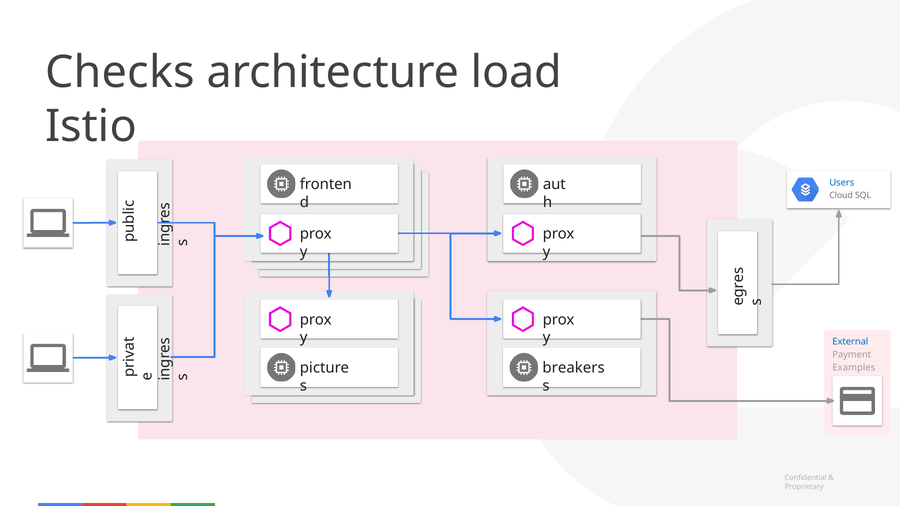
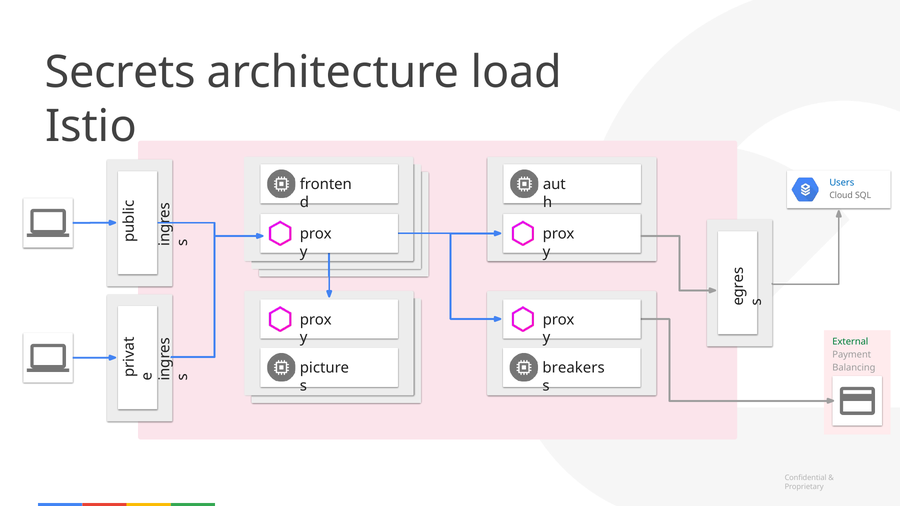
Checks: Checks -> Secrets (120, 72)
External colour: blue -> green (850, 342)
Examples: Examples -> Balancing (854, 368)
